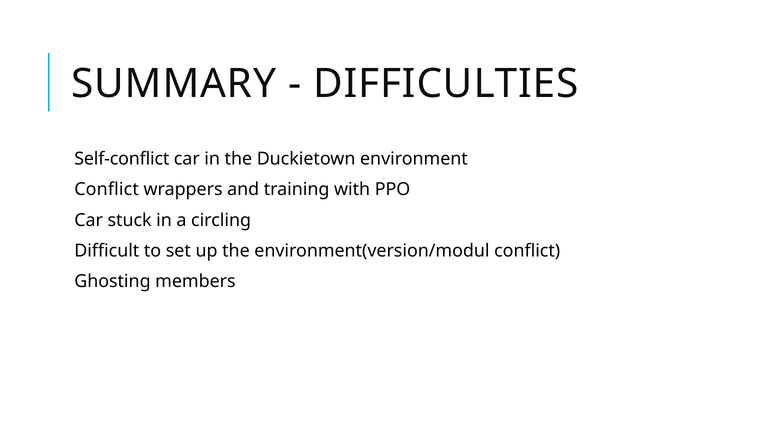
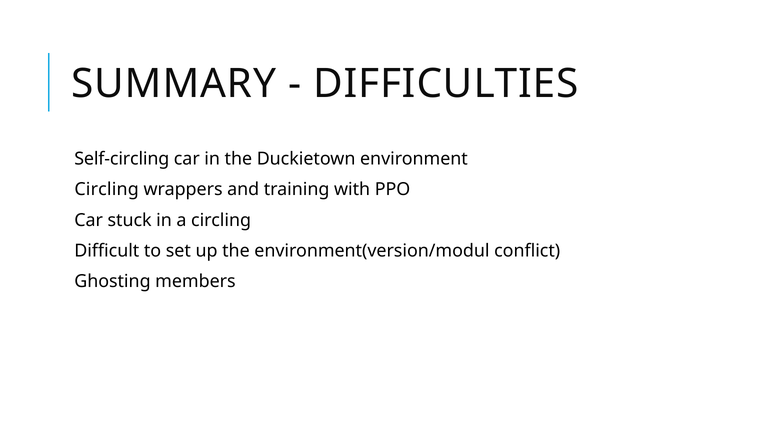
Self-conflict: Self-conflict -> Self-circling (122, 159)
Conflict: Conflict -> Circling (107, 189)
